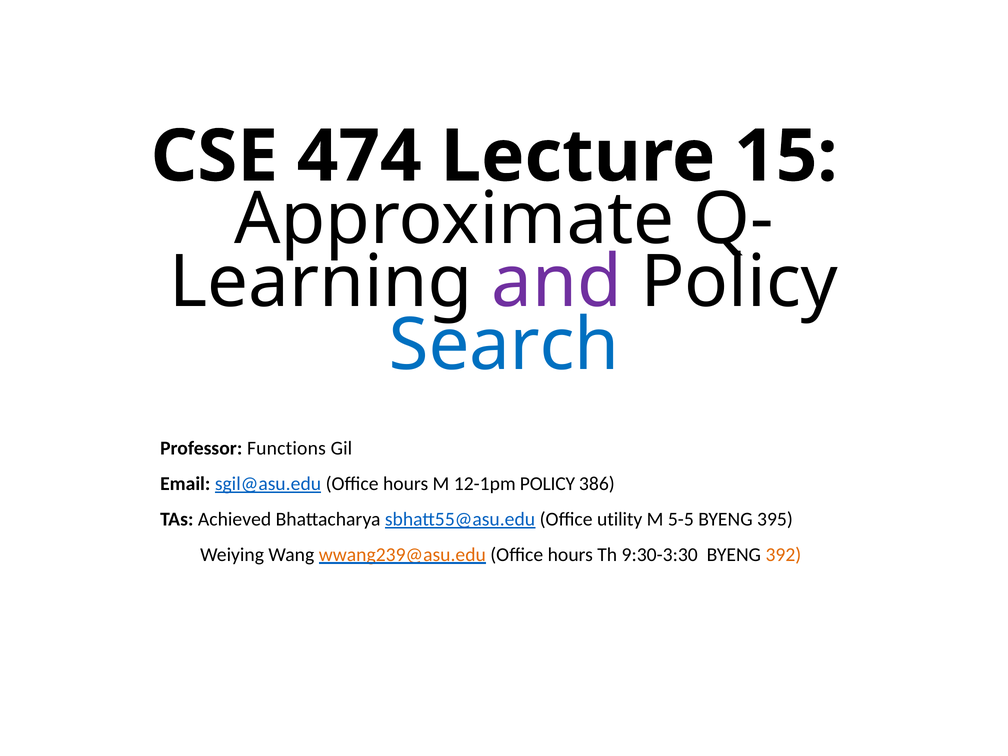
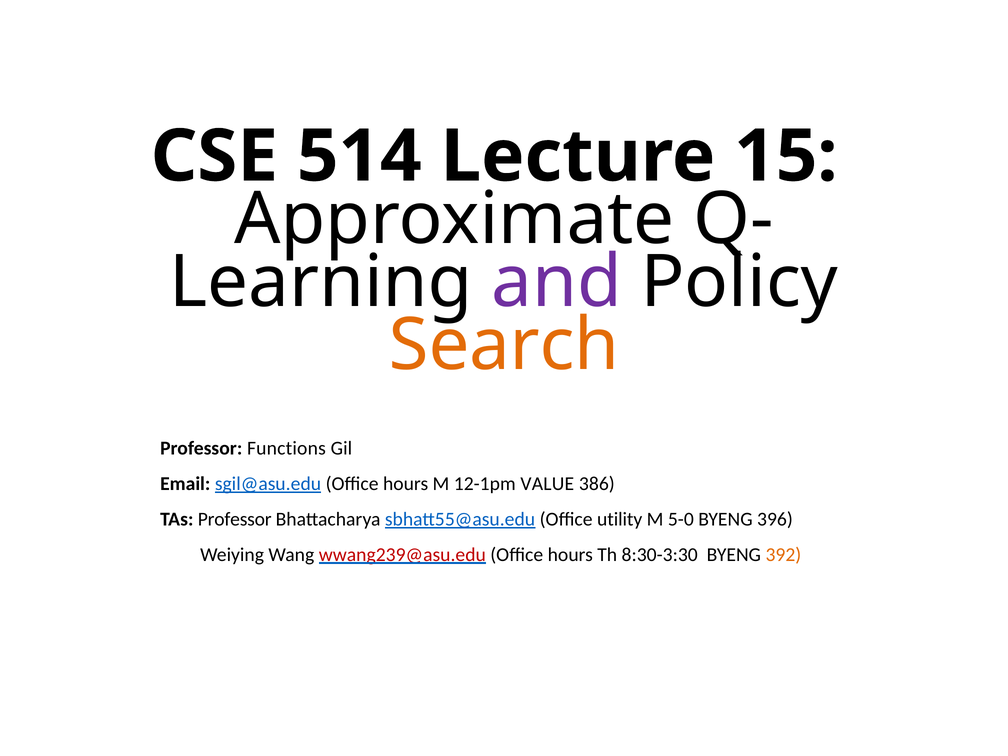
474: 474 -> 514 (359, 157)
Search colour: blue -> orange (504, 345)
12-1pm POLICY: POLICY -> VALUE (547, 484)
TAs Achieved: Achieved -> Professor (235, 519)
5-5: 5-5 -> 5-0 (681, 519)
395: 395 -> 396 (775, 519)
wwang239@asu.edu colour: orange -> red (402, 555)
9:30-3:30: 9:30-3:30 -> 8:30-3:30 (660, 555)
